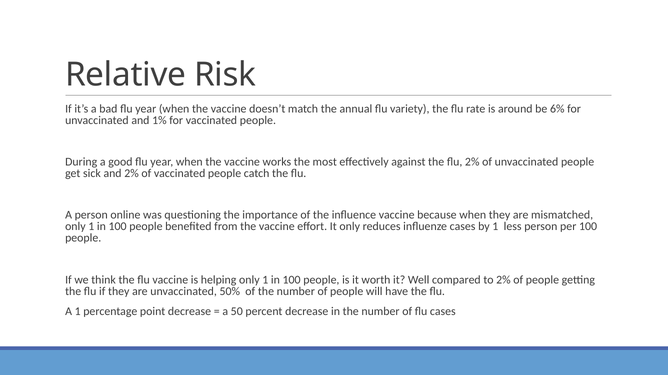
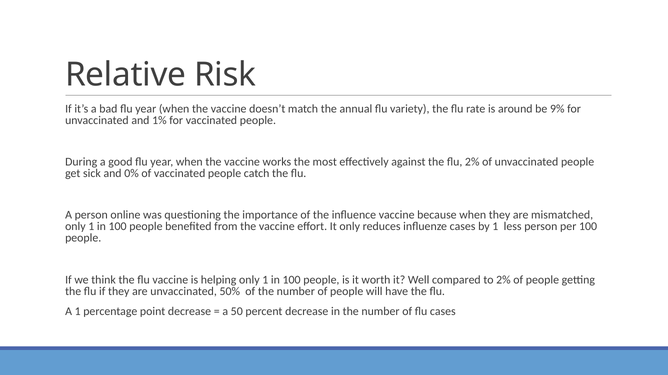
6%: 6% -> 9% (557, 109)
and 2%: 2% -> 0% (132, 174)
